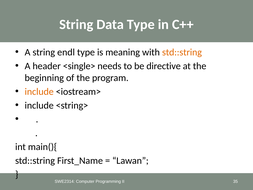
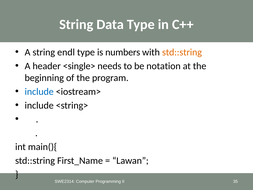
meaning: meaning -> numbers (123, 52)
directive: directive -> notation (164, 66)
include colour: orange -> blue (39, 92)
